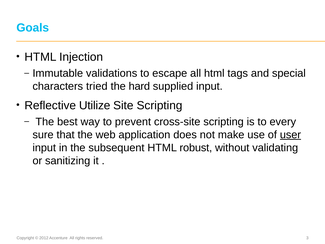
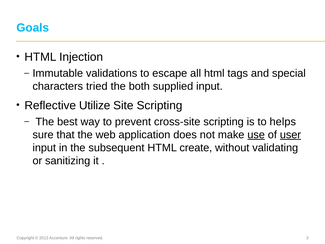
hard: hard -> both (139, 86)
every: every -> helps (283, 122)
use underline: none -> present (256, 135)
robust: robust -> create (196, 148)
